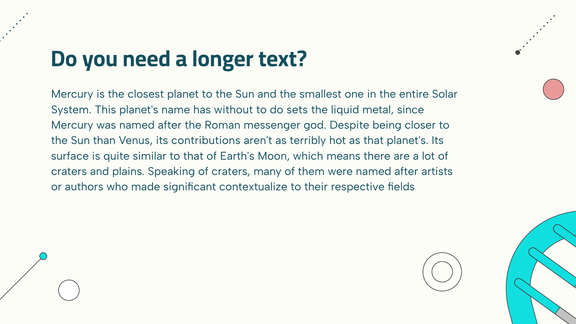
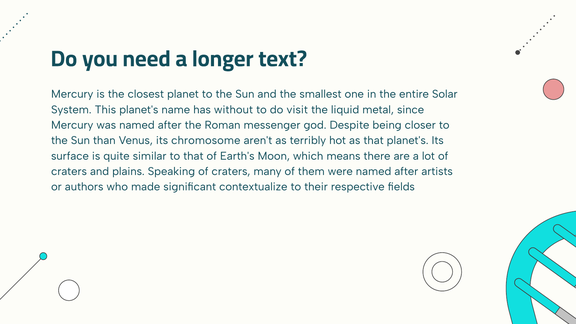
sets: sets -> visit (297, 110)
contributions: contributions -> chromosome (206, 141)
